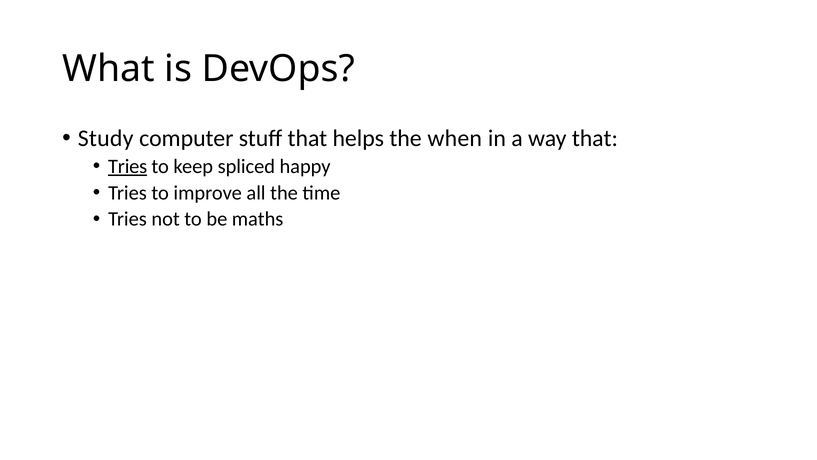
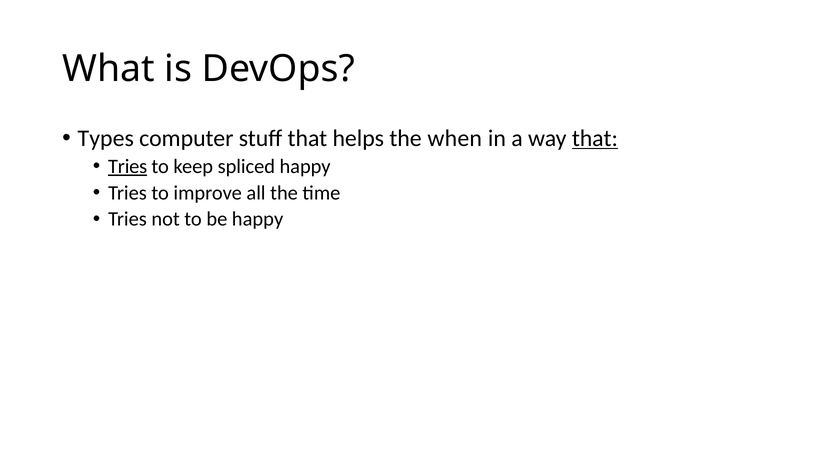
Study: Study -> Types (106, 138)
that underline: none -> present (595, 138)
be maths: maths -> happy (258, 219)
